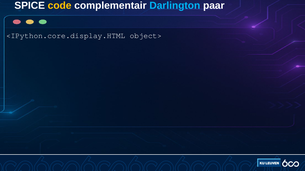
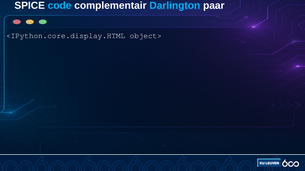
code colour: yellow -> light blue (60, 6)
